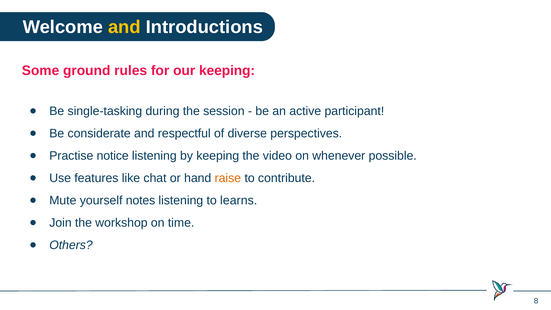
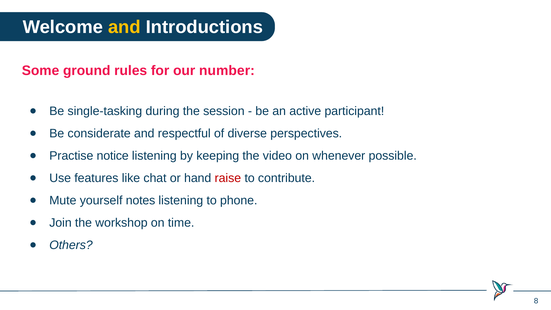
our keeping: keeping -> number (227, 71)
raise colour: orange -> red (228, 178)
learns: learns -> phone (239, 201)
